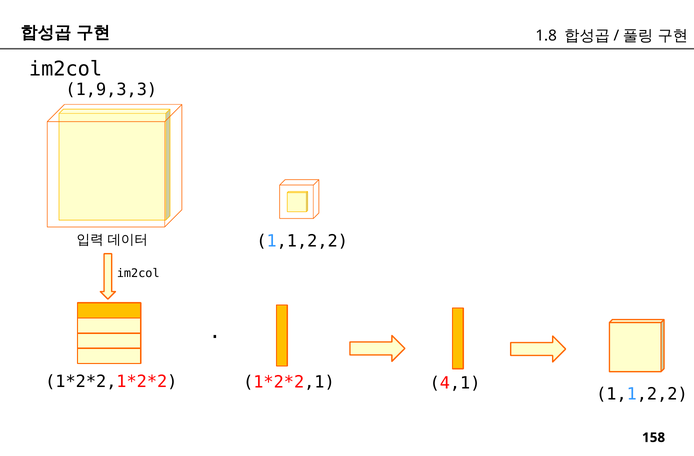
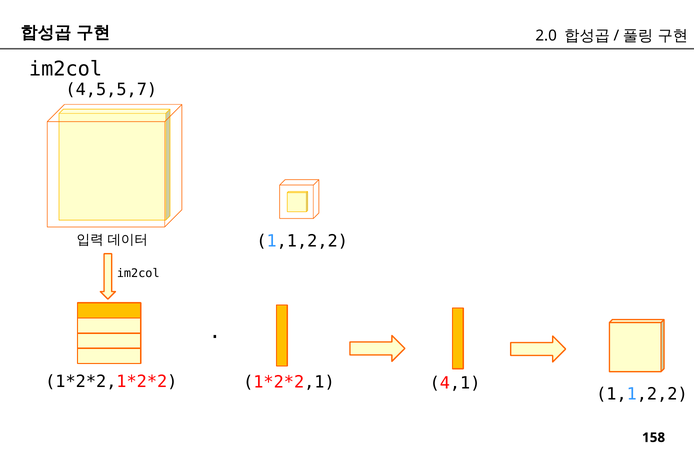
1.8: 1.8 -> 2.0 (546, 36)
1,9,3,3: 1,9,3,3 -> 4,5,5,7 (111, 90)
